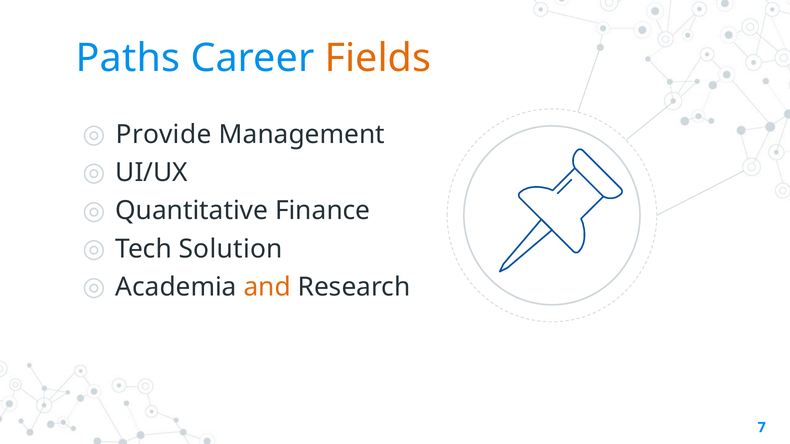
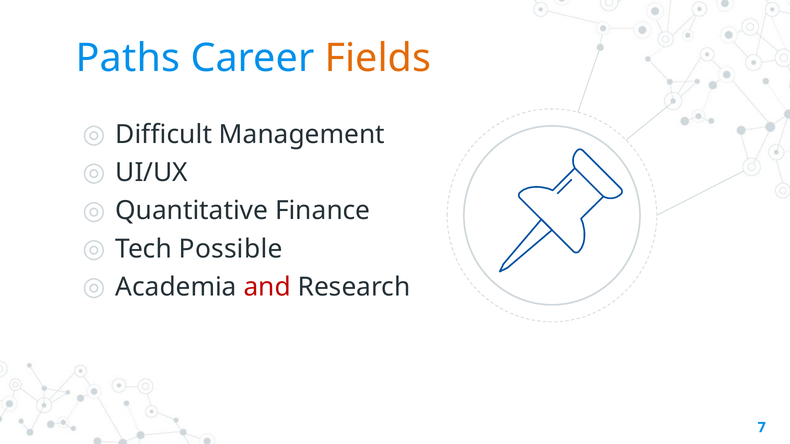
Provide: Provide -> Difficult (164, 135)
Solution: Solution -> Possible (231, 249)
and colour: orange -> red (267, 287)
